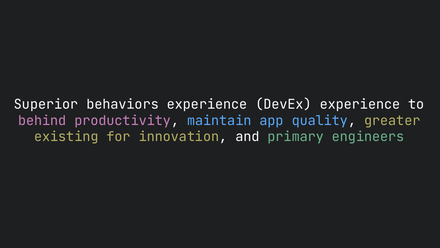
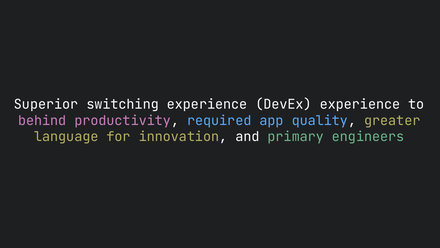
behaviors: behaviors -> switching (123, 104)
maintain: maintain -> required (219, 120)
existing: existing -> language (66, 137)
